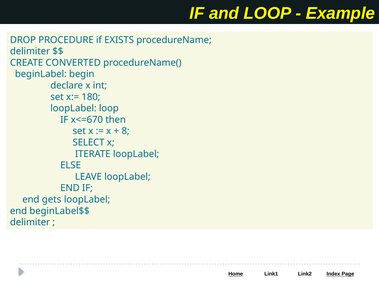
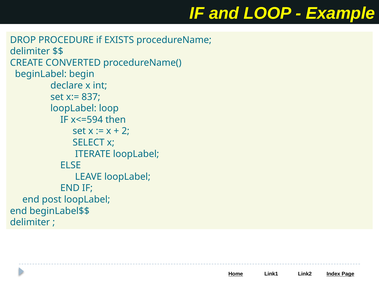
180: 180 -> 837 (91, 97)
x<=670: x<=670 -> x<=594 (87, 119)
8: 8 -> 2 (126, 131)
gets: gets -> post (52, 199)
